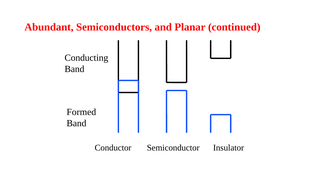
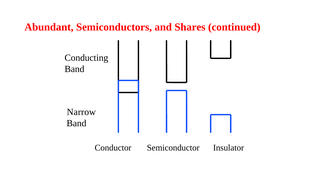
Planar: Planar -> Shares (190, 27)
Formed: Formed -> Narrow (81, 112)
